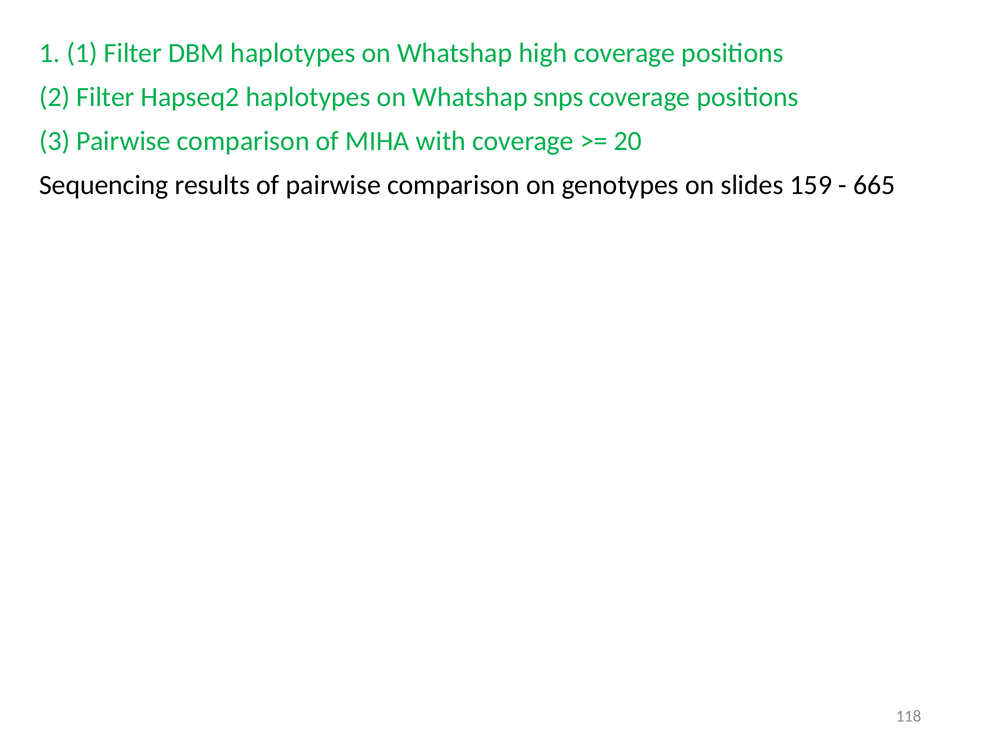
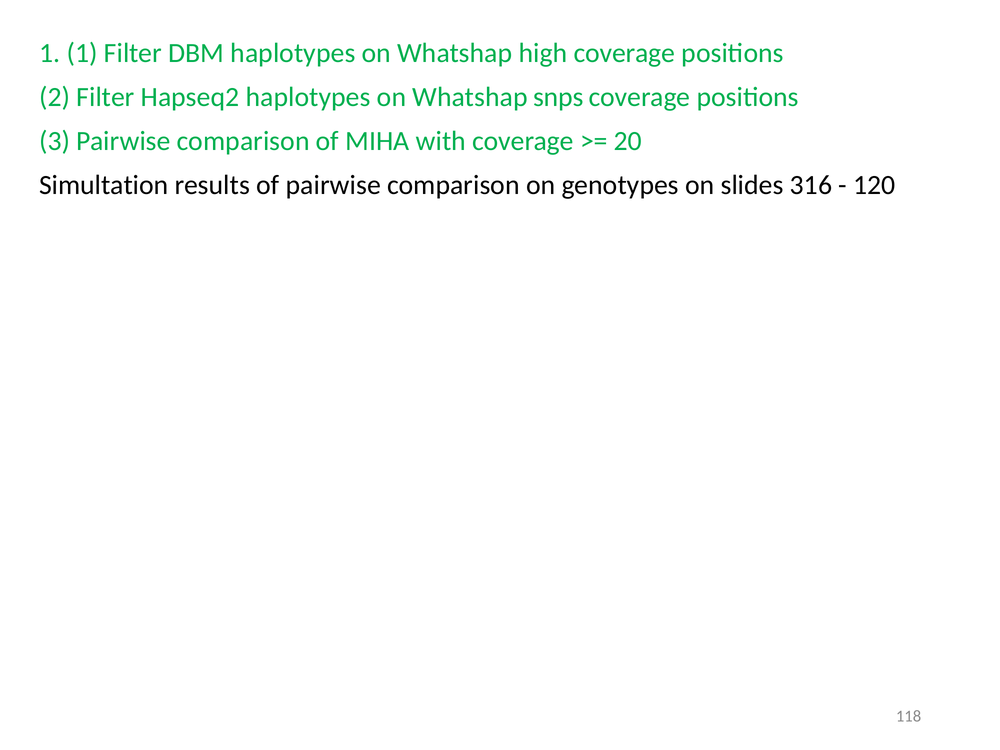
Sequencing: Sequencing -> Simultation (104, 185)
159: 159 -> 316 (811, 185)
665: 665 -> 120 (874, 185)
